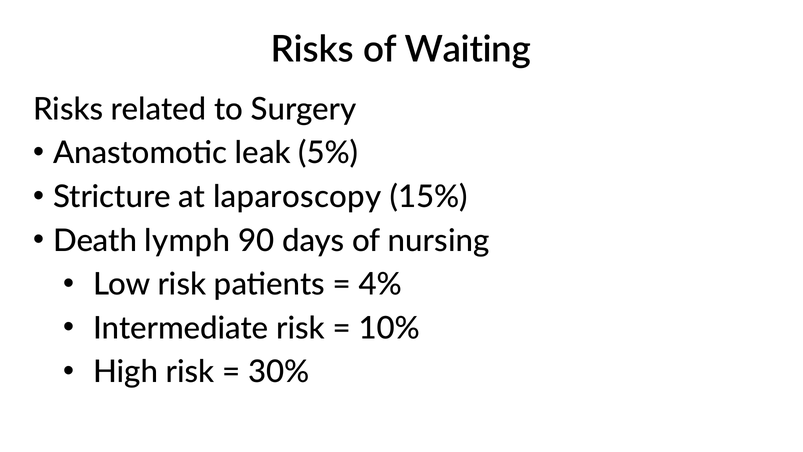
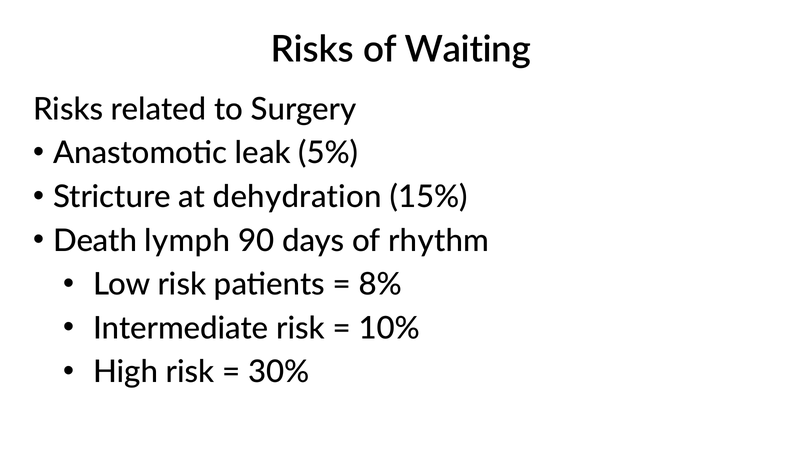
laparoscopy: laparoscopy -> dehydration (297, 197)
nursing: nursing -> rhythm (439, 241)
4%: 4% -> 8% (380, 284)
